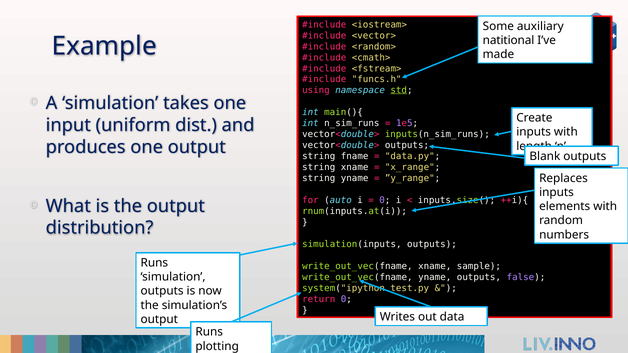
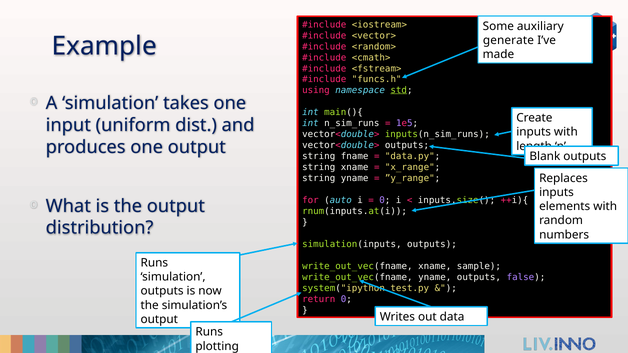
natitional: natitional -> generate (508, 40)
